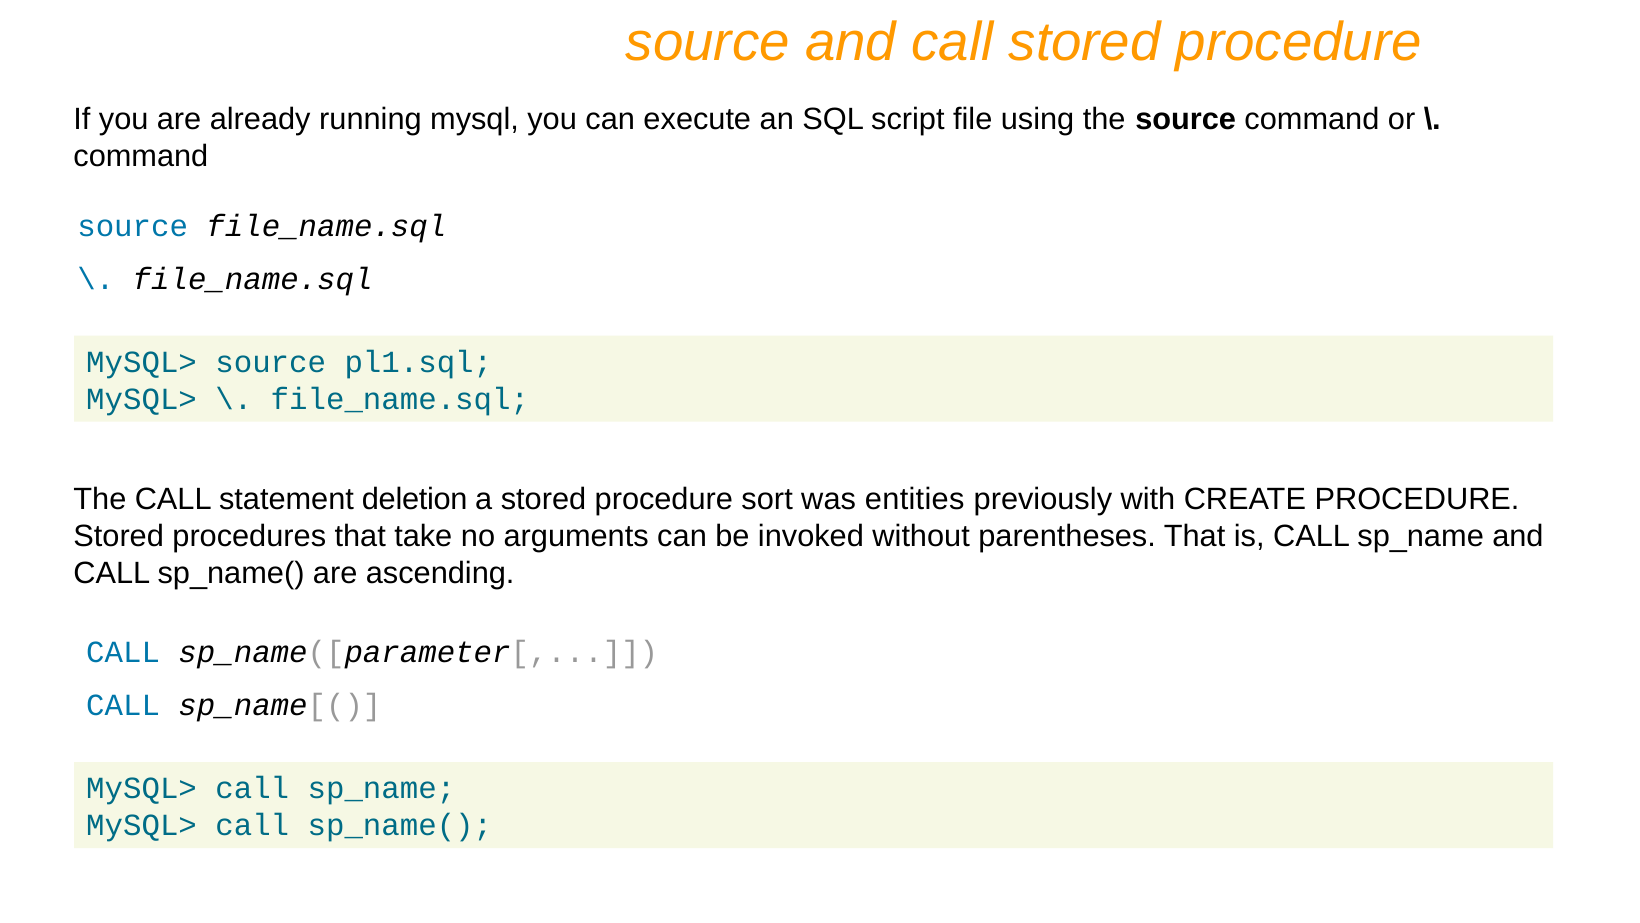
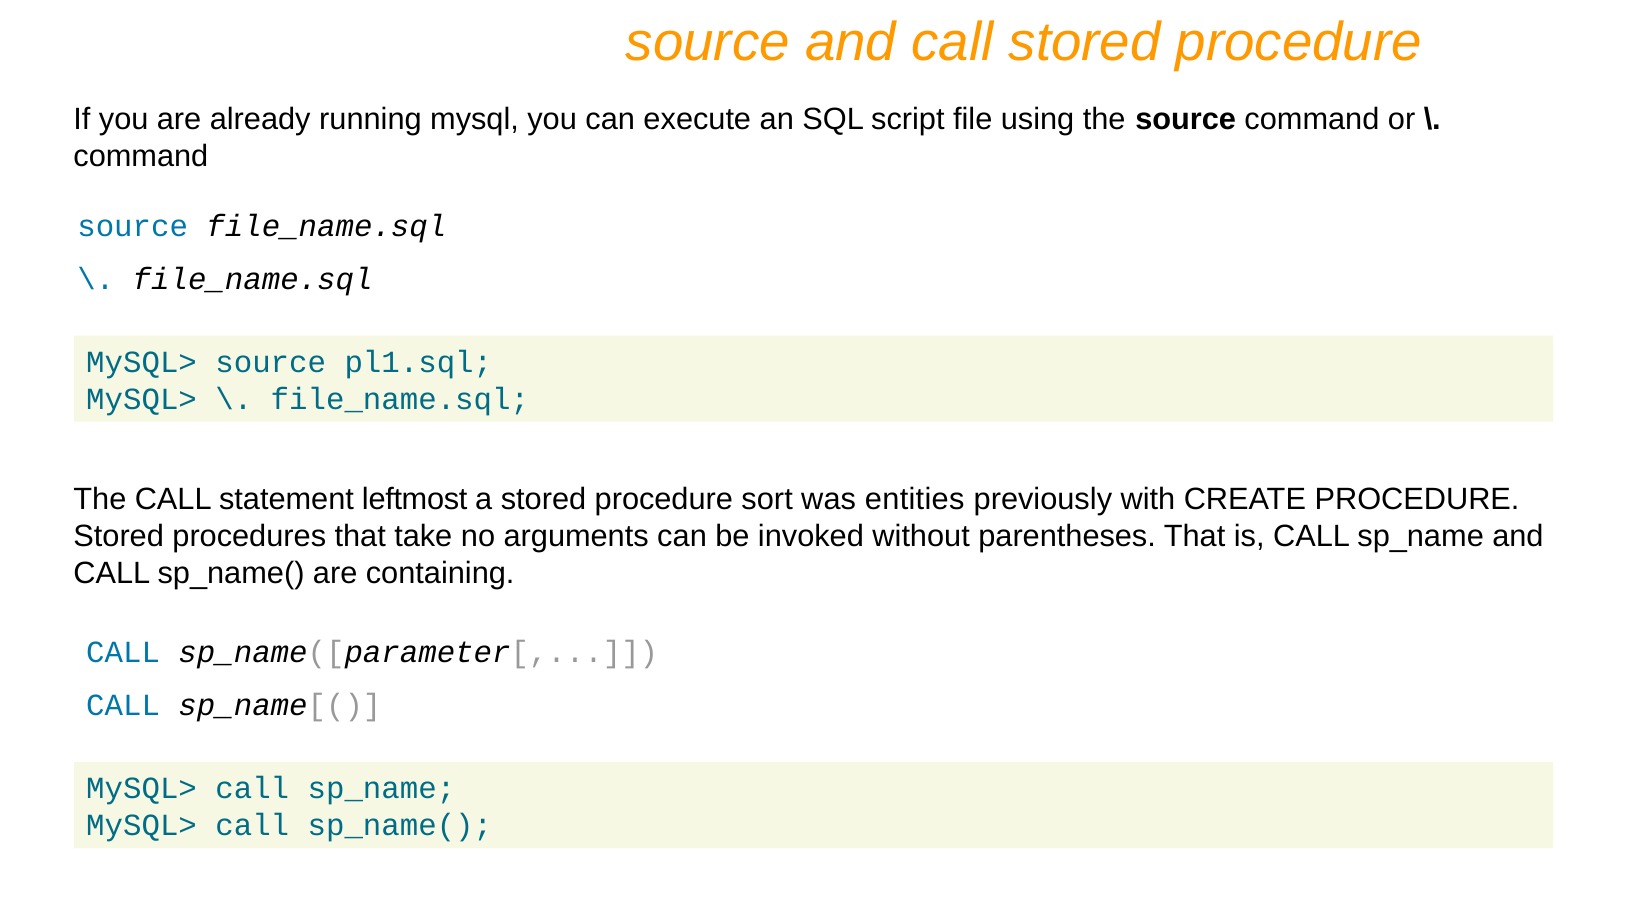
deletion: deletion -> leftmost (415, 499)
ascending: ascending -> containing (440, 573)
